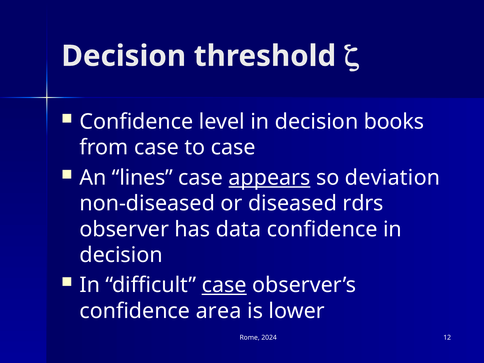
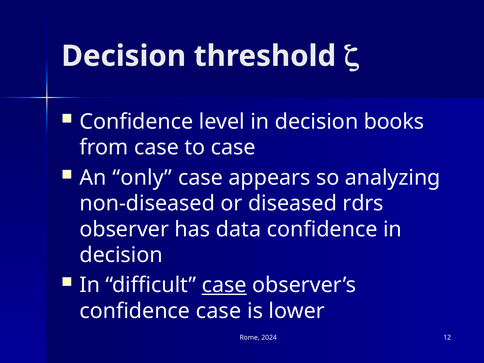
lines: lines -> only (142, 178)
appears underline: present -> none (270, 178)
deviation: deviation -> analyzing (393, 178)
confidence area: area -> case (219, 311)
